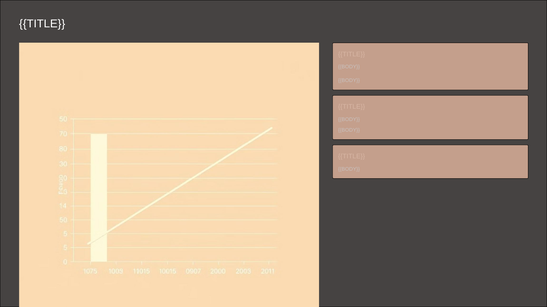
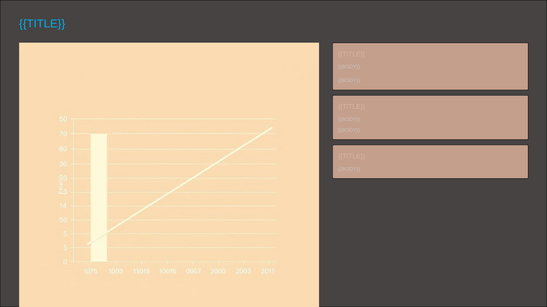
TITLE colour: white -> light blue (42, 24)
